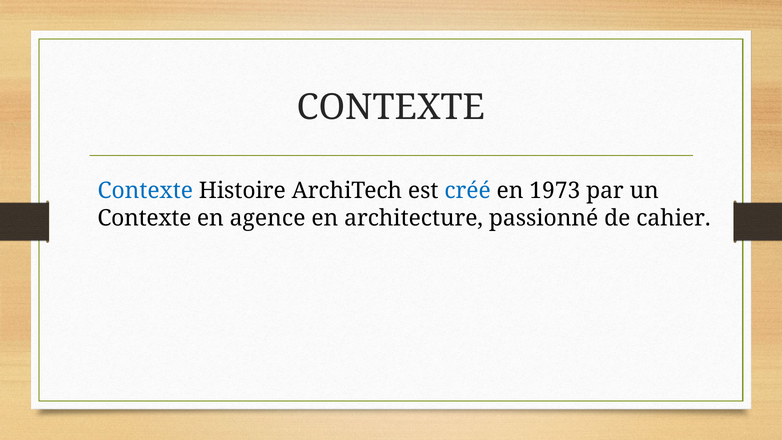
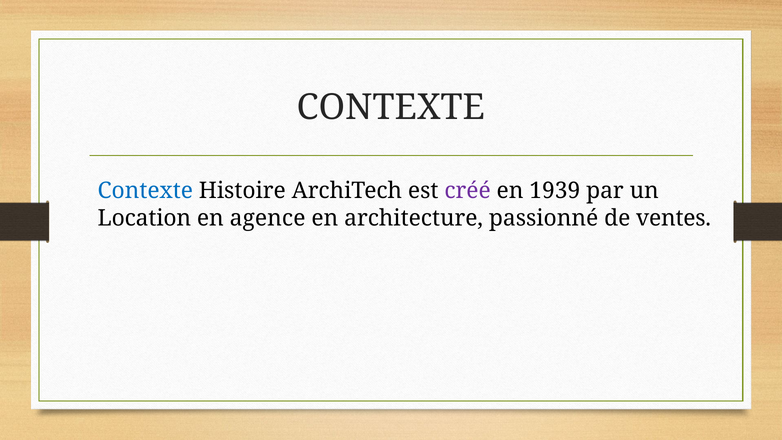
créé colour: blue -> purple (468, 191)
1973: 1973 -> 1939 (555, 191)
Contexte: Contexte -> Location (144, 218)
cahier: cahier -> ventes (674, 218)
